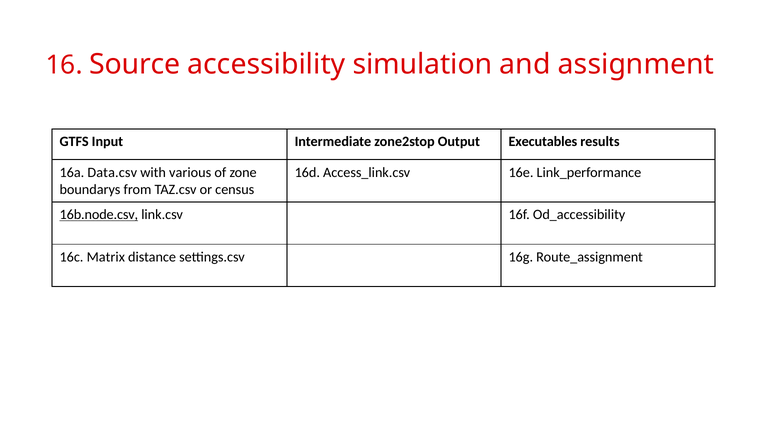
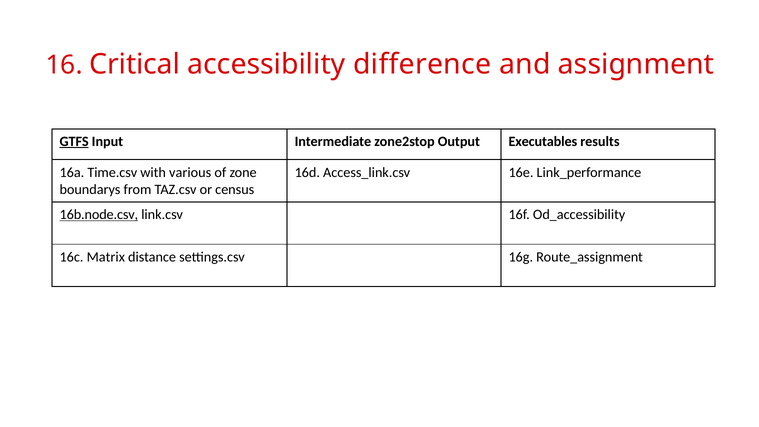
Source: Source -> Critical (135, 64)
simulation: simulation -> difference (422, 64)
GTFS underline: none -> present (74, 142)
Data.csv: Data.csv -> Time.csv (112, 172)
